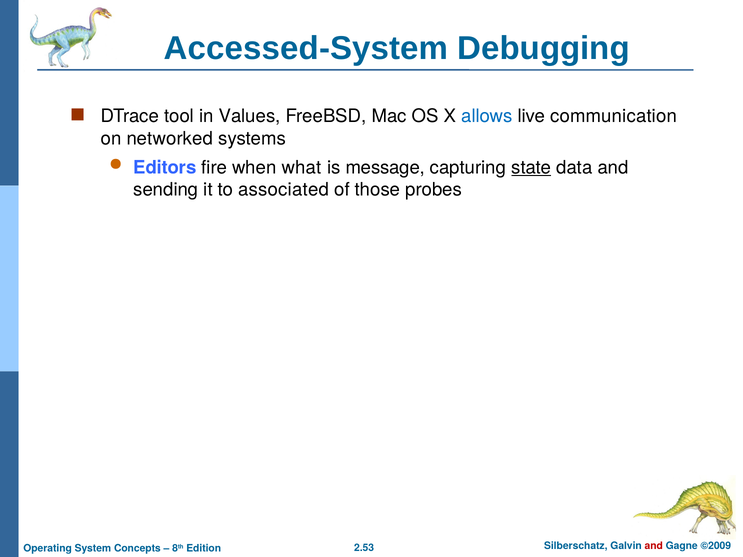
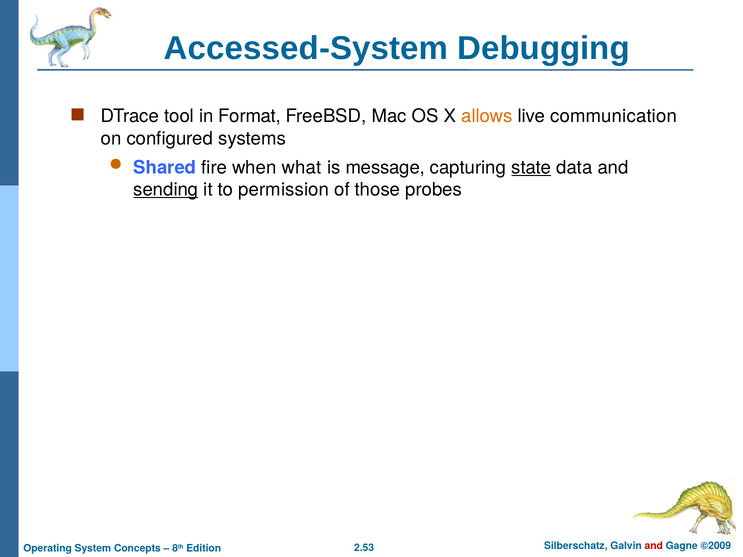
Values: Values -> Format (250, 116)
allows colour: blue -> orange (487, 116)
networked: networked -> configured (170, 139)
Editors: Editors -> Shared (165, 167)
sending underline: none -> present (166, 190)
associated: associated -> permission (284, 190)
